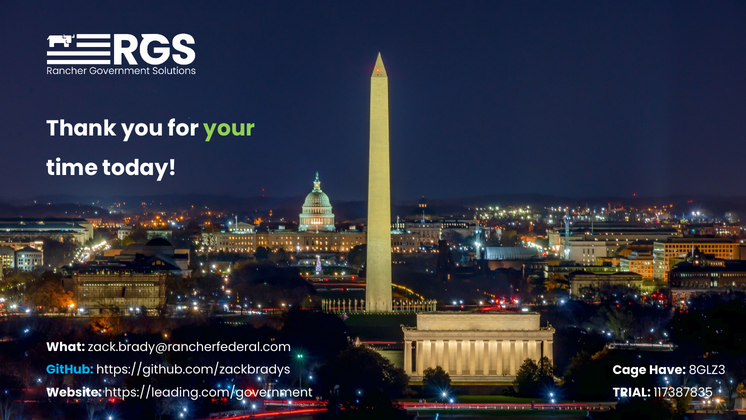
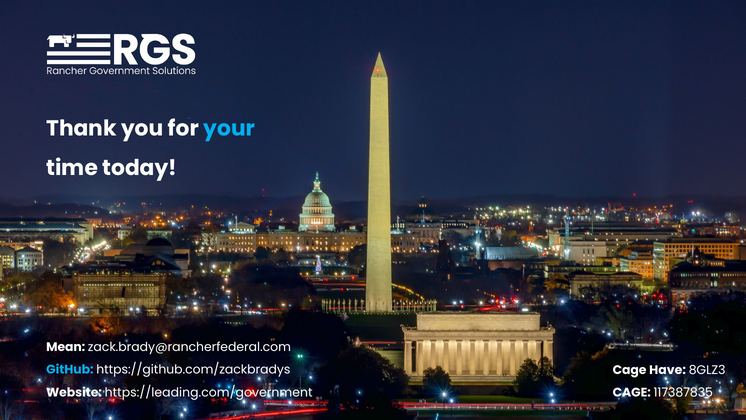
your colour: light green -> light blue (229, 129)
What: What -> Mean (66, 347)
TRIAL: TRIAL -> CAGE (632, 392)
